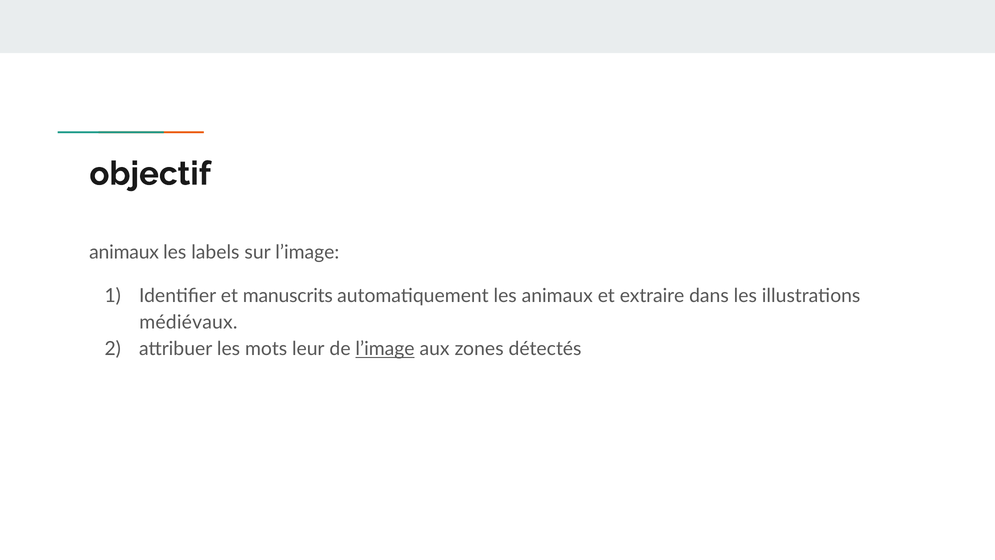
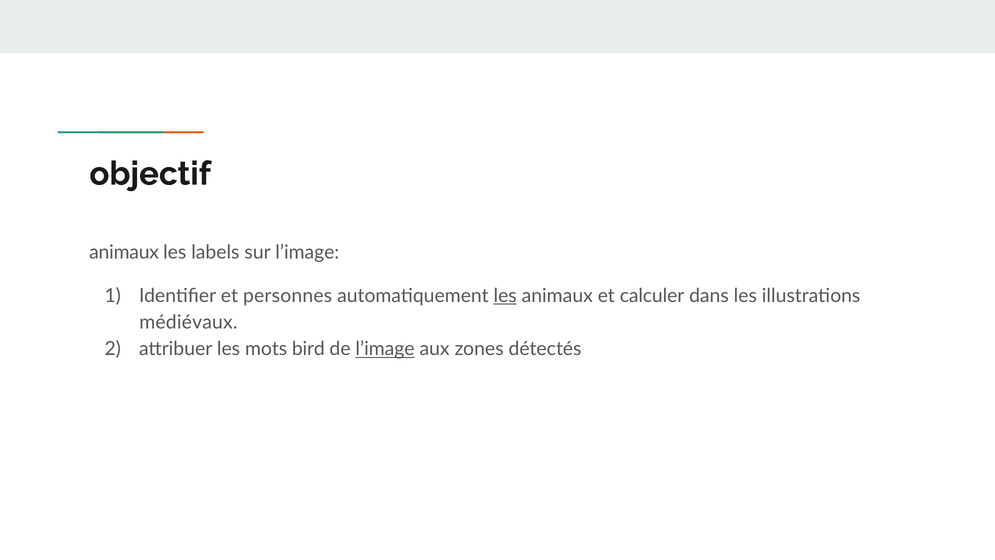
manuscrits: manuscrits -> personnes (288, 296)
les underline: none -> present (505, 296)
extraire: extraire -> calculer (652, 296)
leur: leur -> bird (308, 349)
